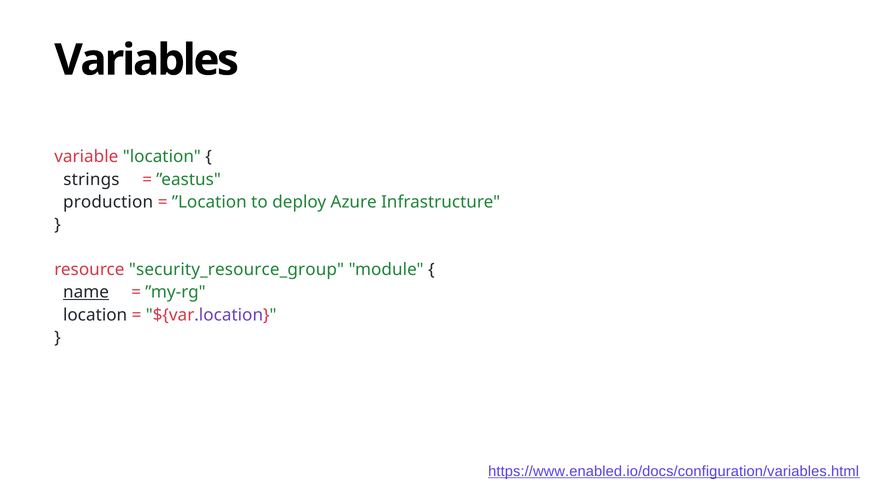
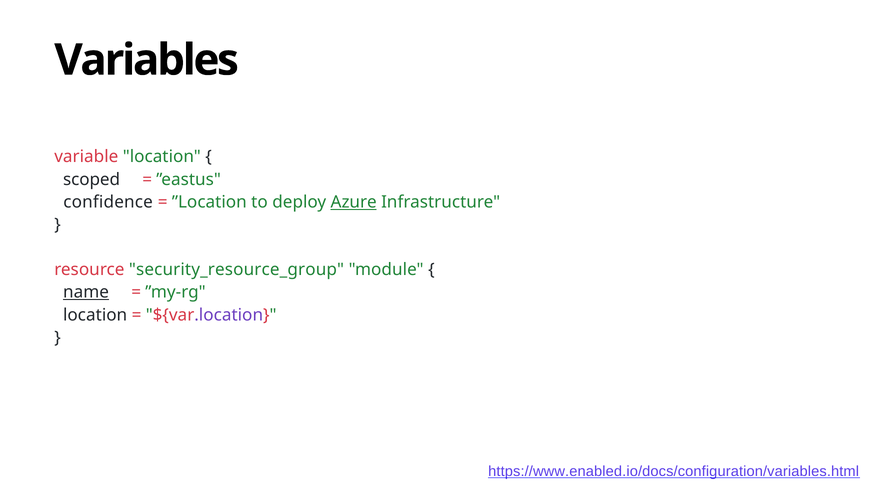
strings: strings -> scoped (92, 179)
production: production -> confidence (108, 202)
Azure underline: none -> present (354, 202)
